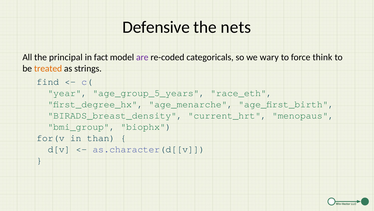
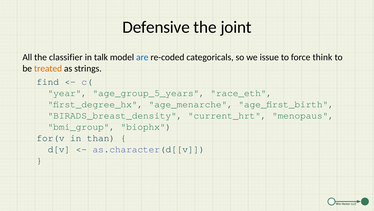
nets: nets -> joint (236, 27)
principal: principal -> classifier (66, 57)
fact: fact -> talk (101, 57)
are colour: purple -> blue (142, 57)
wary: wary -> issue (269, 57)
